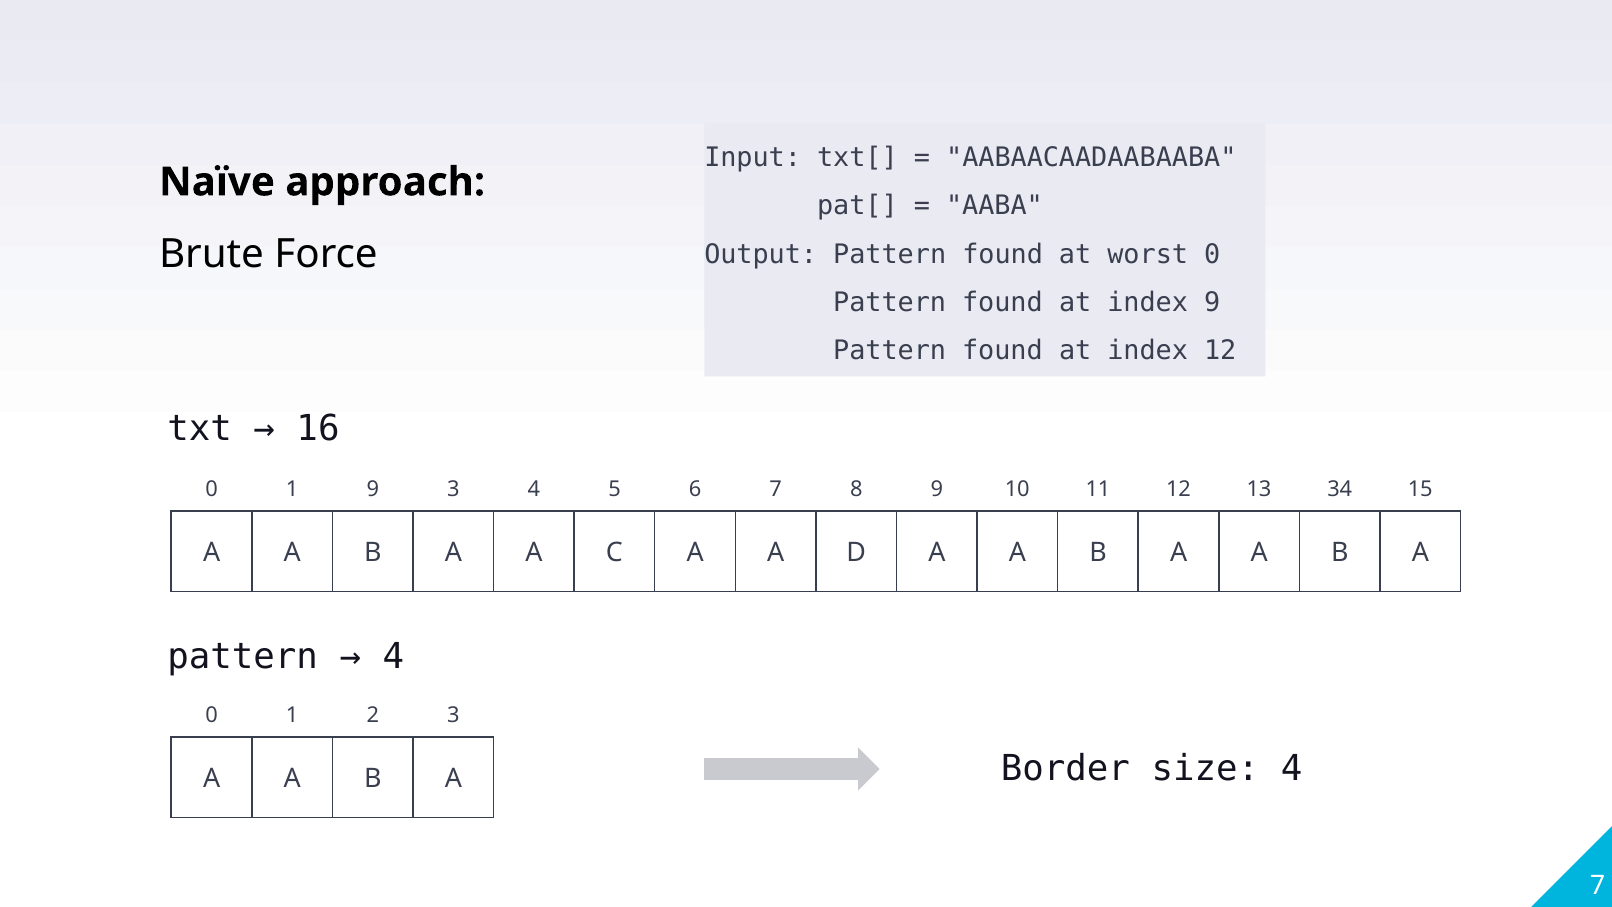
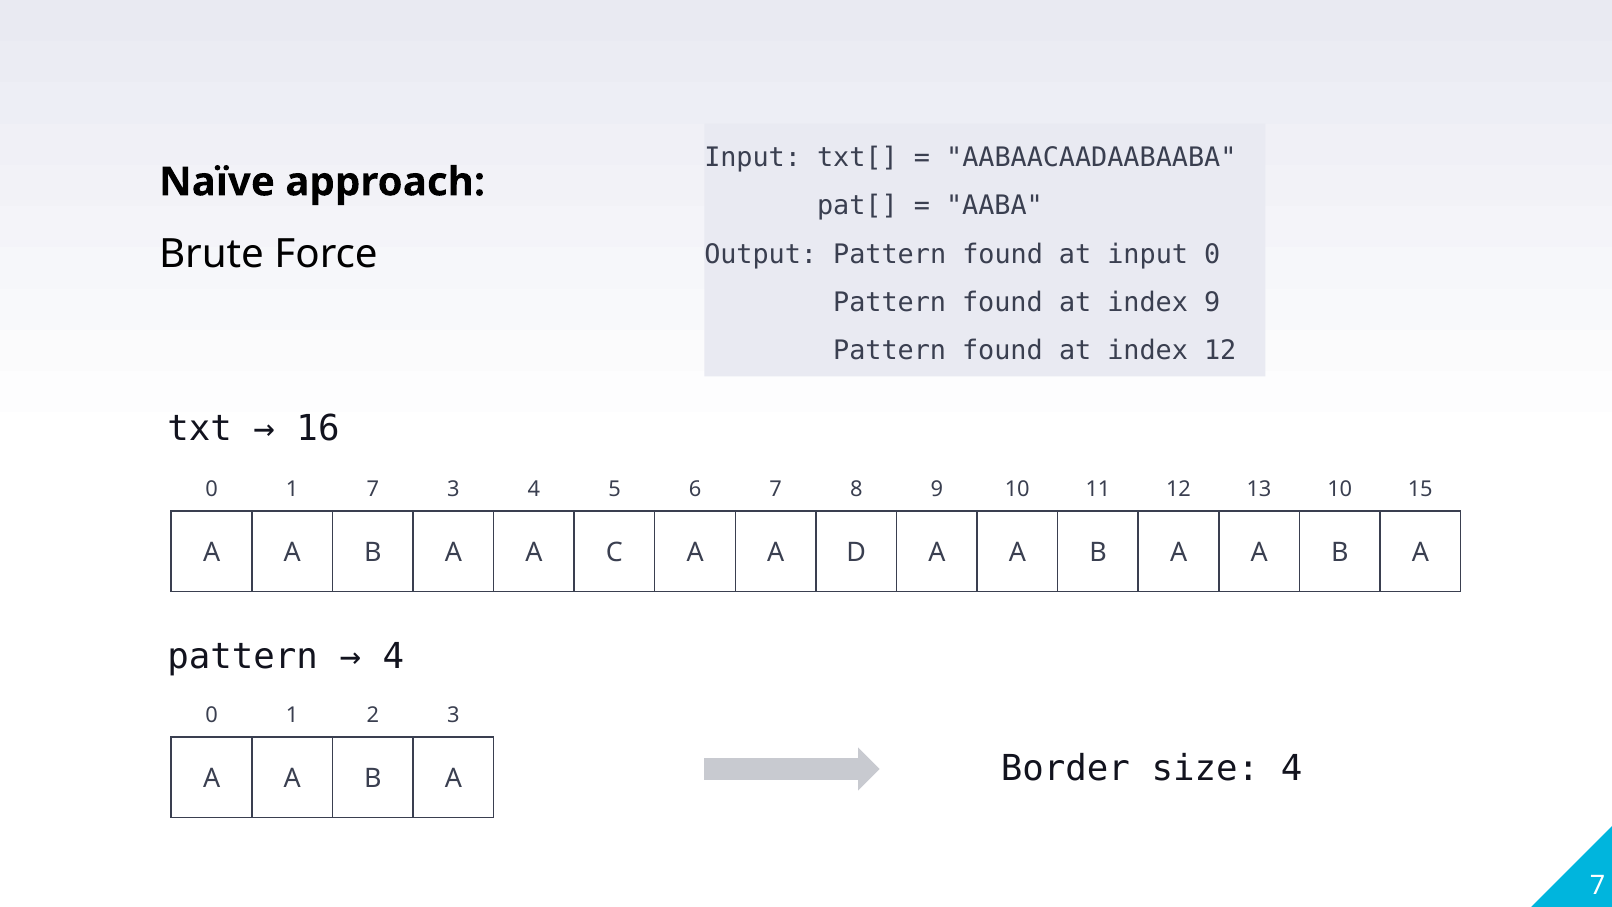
at worst: worst -> input (1148, 254)
1 9: 9 -> 7 (373, 489)
13 34: 34 -> 10 (1340, 489)
